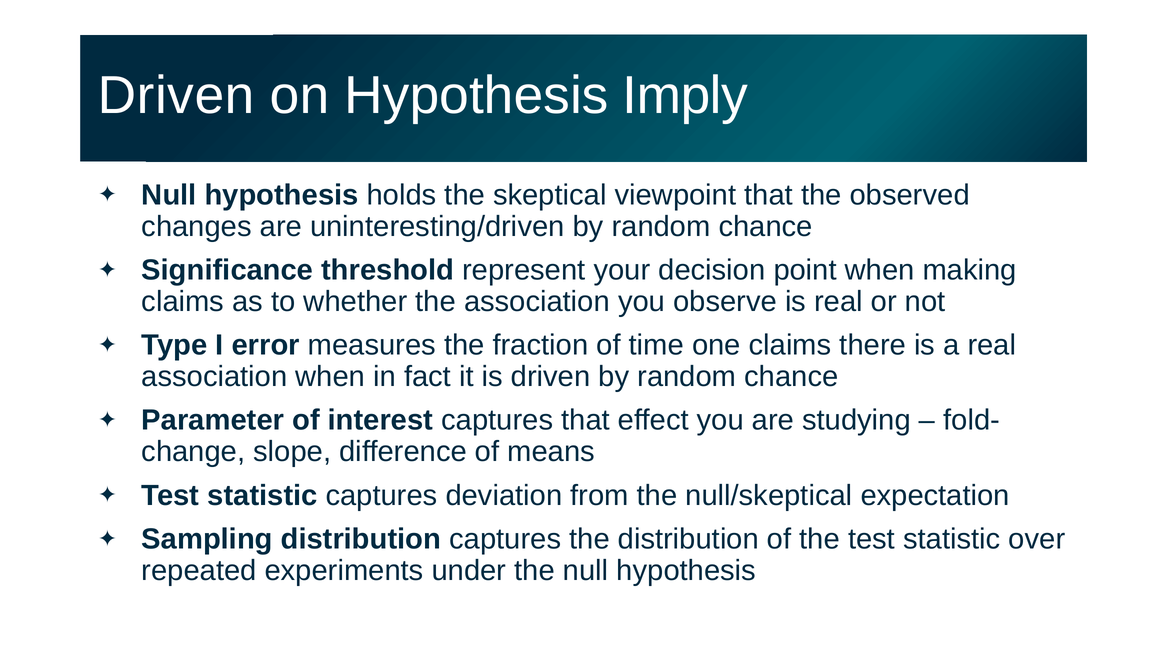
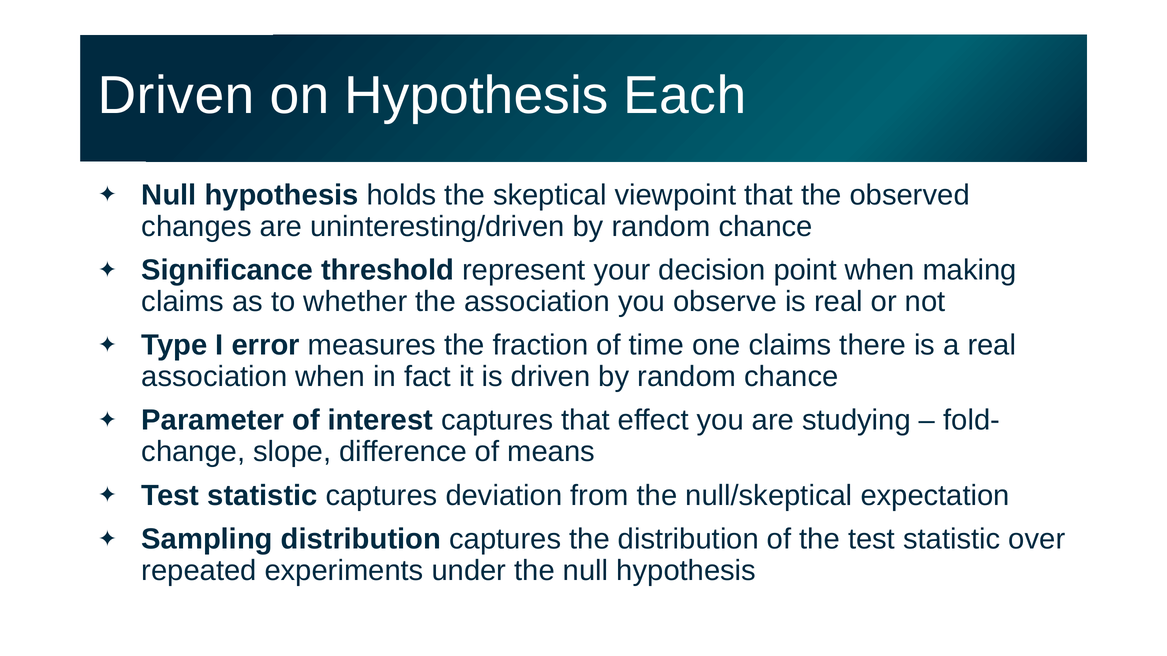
Imply: Imply -> Each (685, 96)
